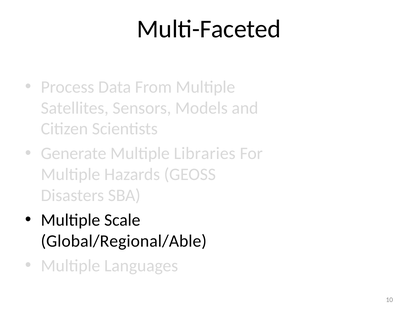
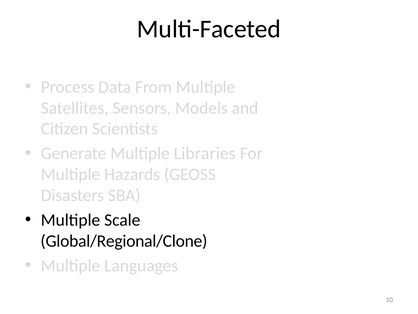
Global/Regional/Able: Global/Regional/Able -> Global/Regional/Clone (124, 241)
